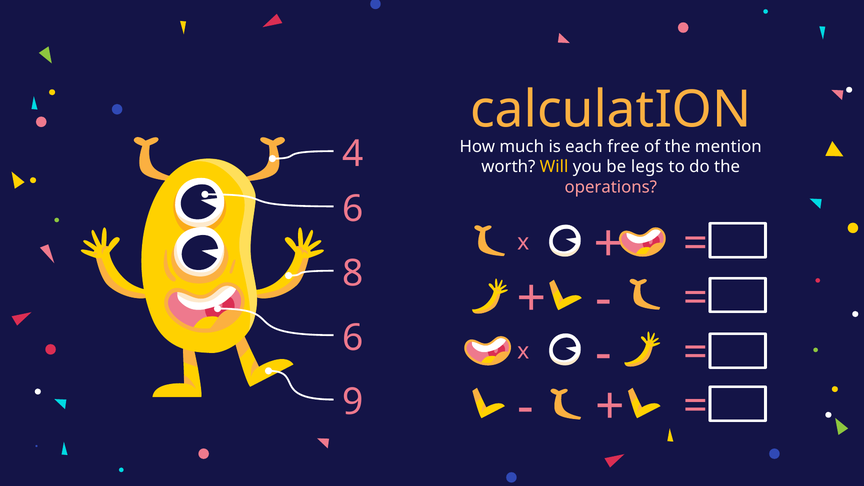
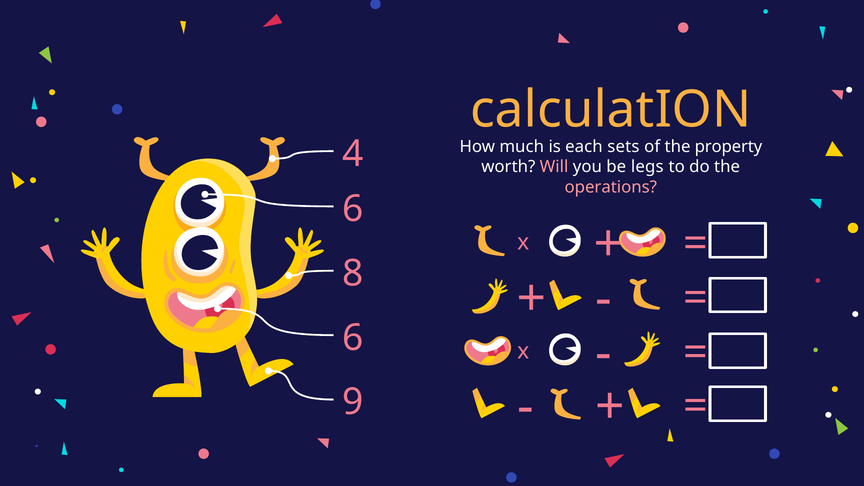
free: free -> sets (623, 147)
mention: mention -> property (728, 147)
Will colour: yellow -> pink (554, 167)
